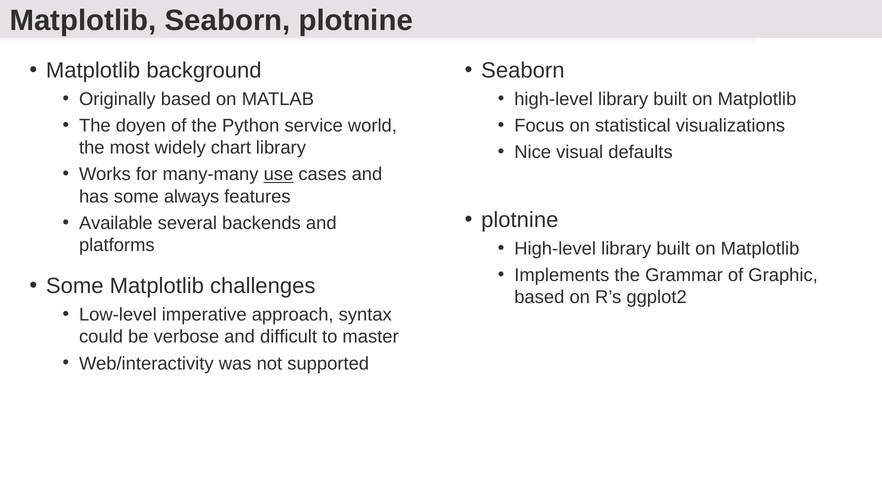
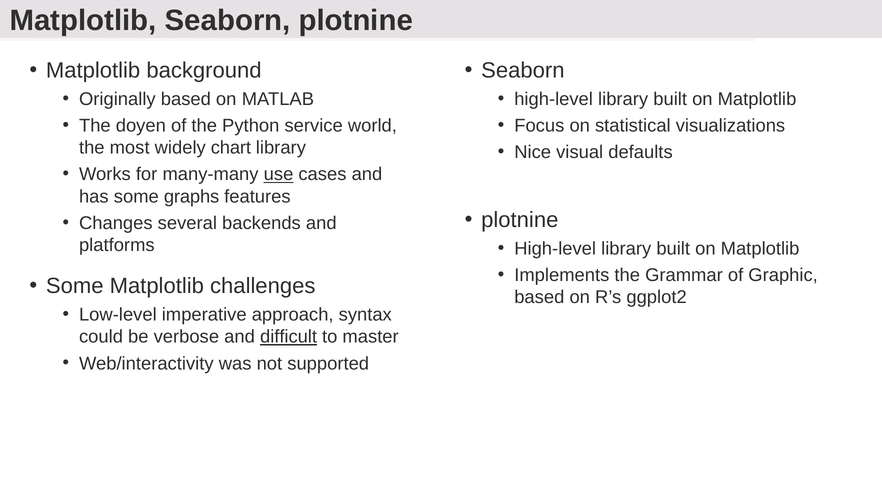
always: always -> graphs (192, 197)
Available: Available -> Changes (116, 223)
difficult underline: none -> present (289, 337)
